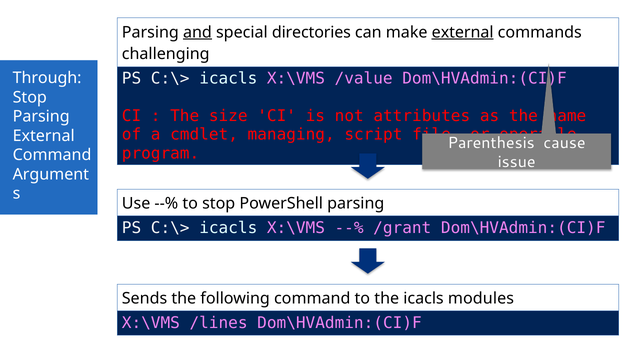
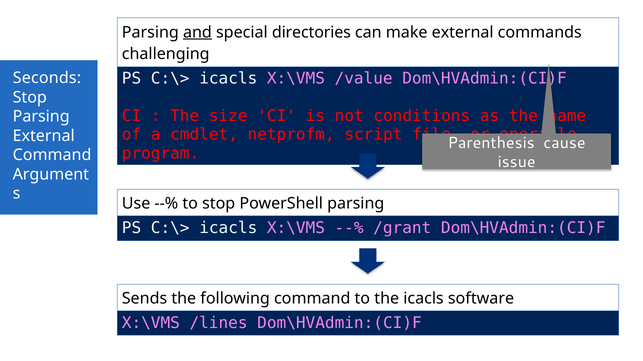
external underline: present -> none (463, 32)
Through: Through -> Seconds (47, 78)
attributes: attributes -> conditions (422, 116)
managing: managing -> netprofm (291, 135)
modules: modules -> software (481, 299)
